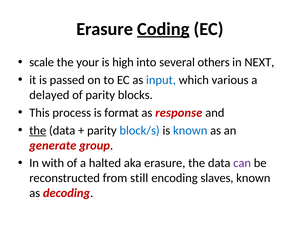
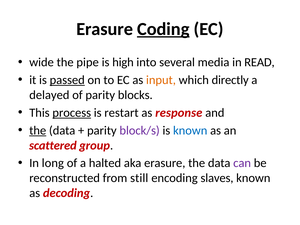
scale: scale -> wide (42, 62)
your: your -> pipe (88, 62)
others: others -> media (214, 62)
NEXT: NEXT -> READ (259, 62)
passed underline: none -> present (67, 80)
input colour: blue -> orange (161, 80)
various: various -> directly (230, 80)
process underline: none -> present (72, 113)
format: format -> restart (121, 113)
block/s colour: blue -> purple (140, 130)
generate: generate -> scattered (53, 145)
with: with -> long (53, 163)
